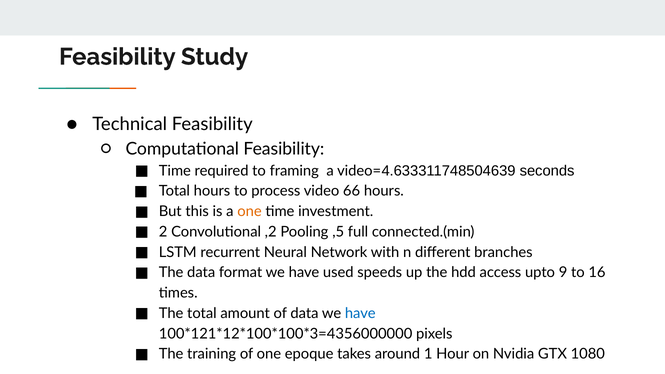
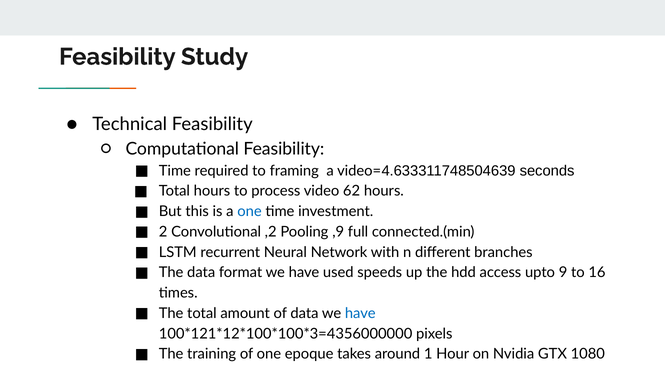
66: 66 -> 62 (352, 191)
one colour: orange -> blue (249, 212)
,5: ,5 -> ,9 (338, 232)
